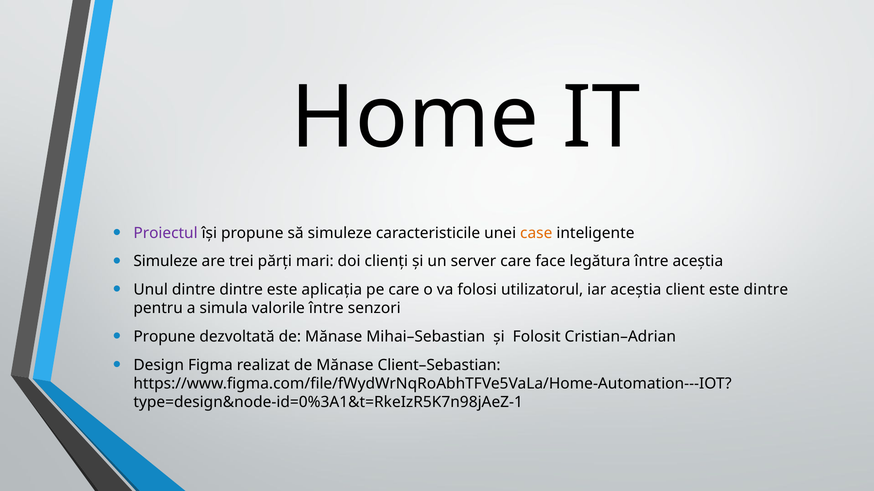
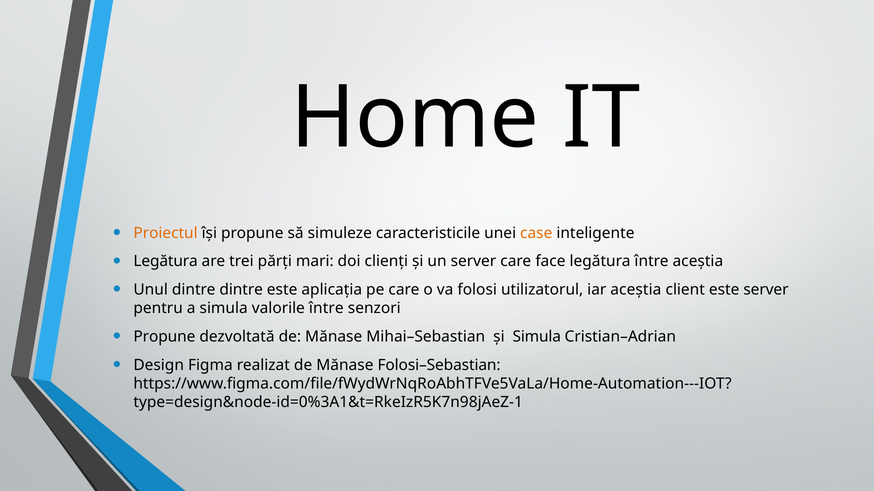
Proiectul colour: purple -> orange (166, 233)
Simuleze: Simuleze -> Legătura (166, 262)
este dintre: dintre -> server (766, 290)
și Folosit: Folosit -> Simula (537, 337)
Client–Sebastian: Client–Sebastian -> Folosi–Sebastian (439, 365)
